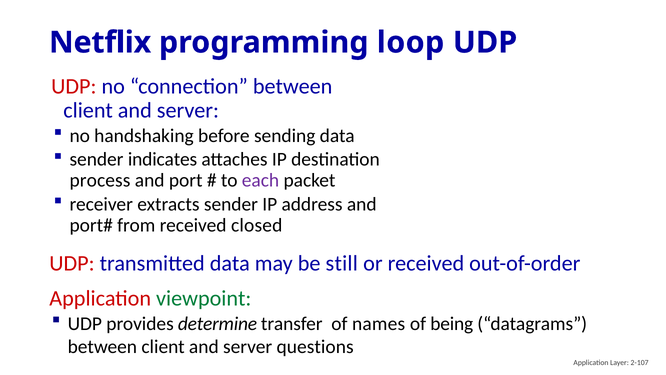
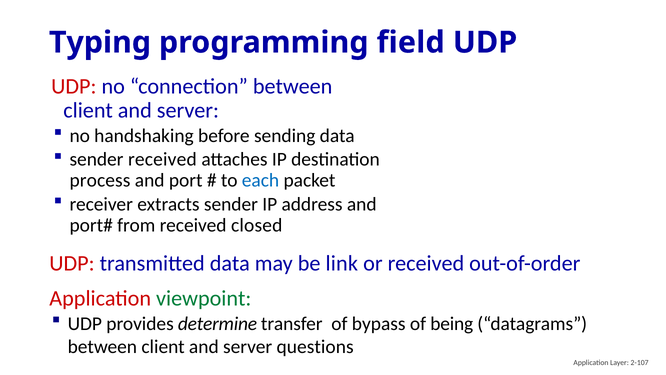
Netflix: Netflix -> Typing (100, 42)
loop: loop -> field (411, 42)
sender indicates: indicates -> received (162, 159)
each colour: purple -> blue (260, 180)
still: still -> link (342, 263)
names: names -> bypass (379, 323)
